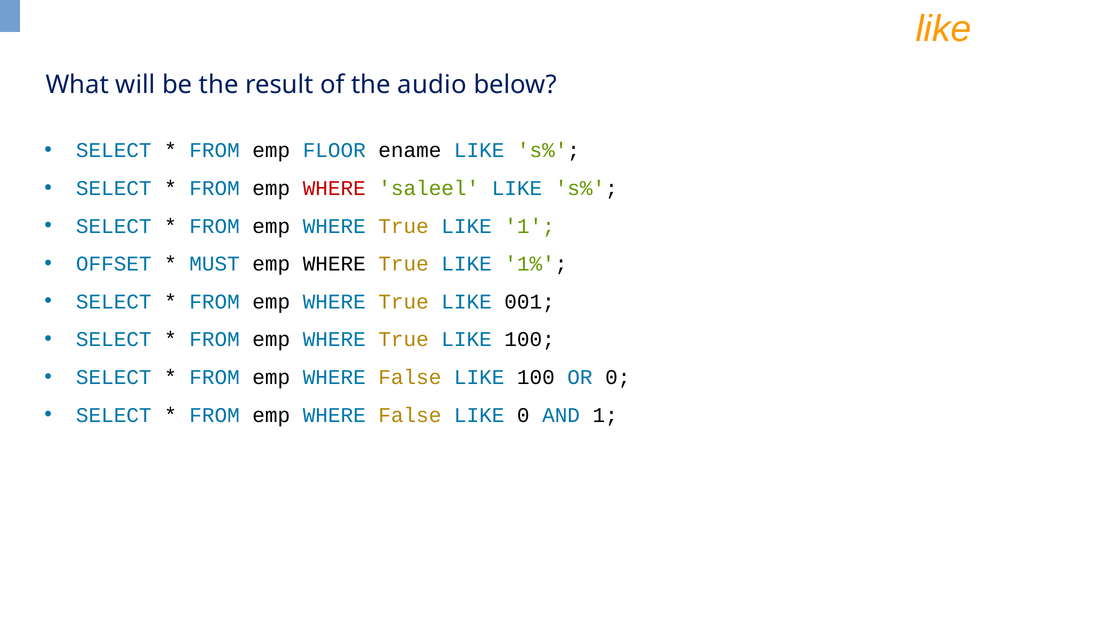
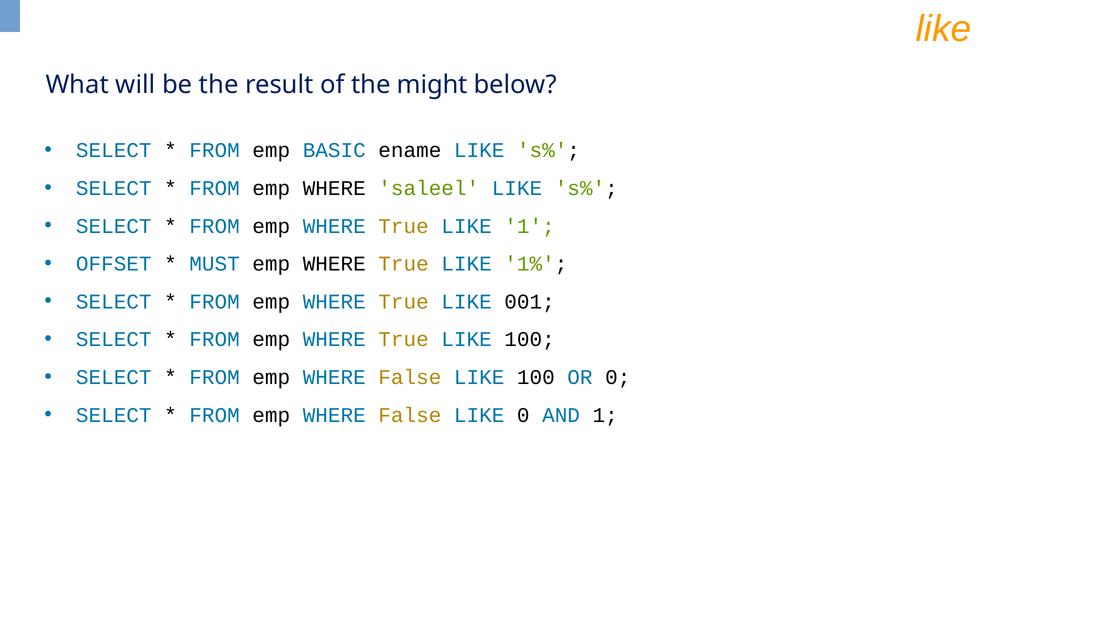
audio: audio -> might (432, 85)
FLOOR: FLOOR -> BASIC (334, 150)
WHERE colour: red -> black (334, 188)
